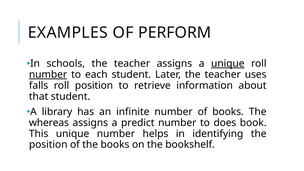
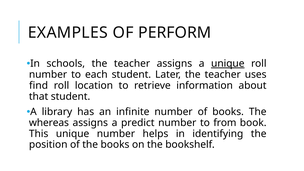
number underline: present -> none (48, 75)
falls: falls -> find (39, 85)
roll position: position -> location (94, 85)
does: does -> from (225, 123)
